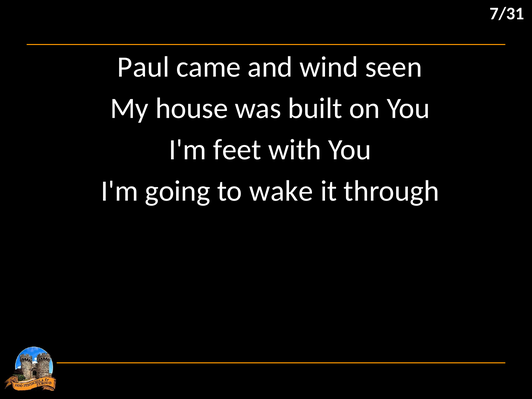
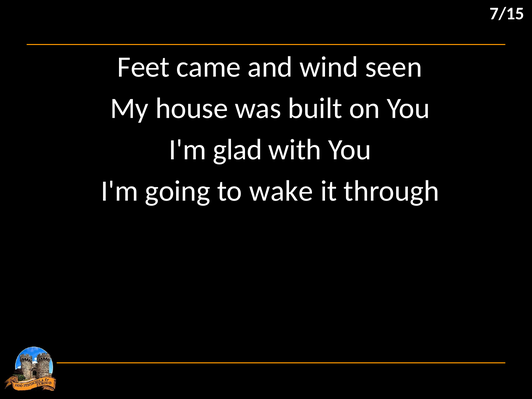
7/31: 7/31 -> 7/15 (507, 14)
Paul: Paul -> Feet (144, 67)
feet: feet -> glad (237, 150)
